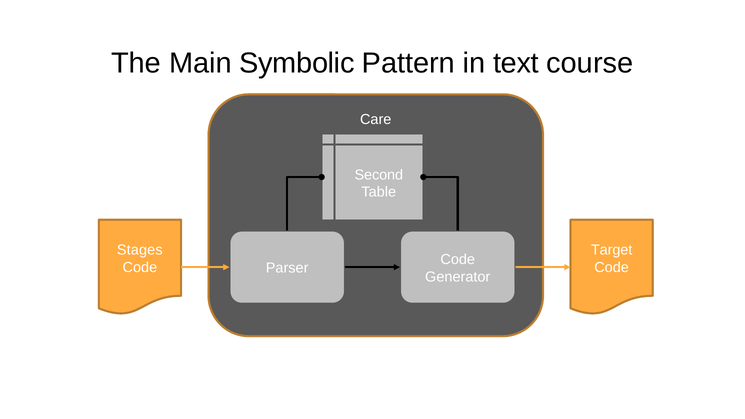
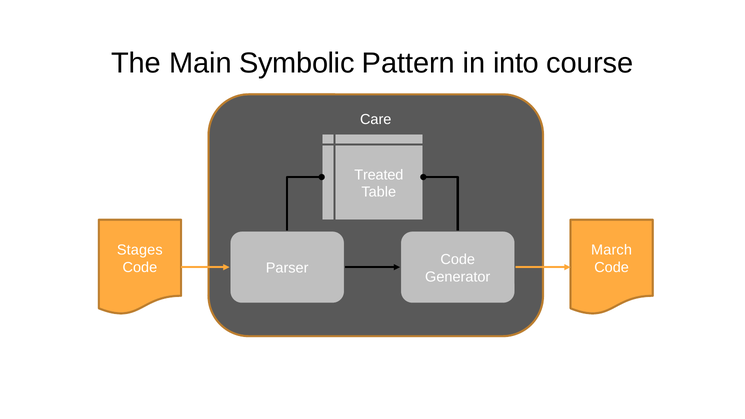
text: text -> into (516, 63)
Second: Second -> Treated (379, 175)
Target: Target -> March (612, 250)
